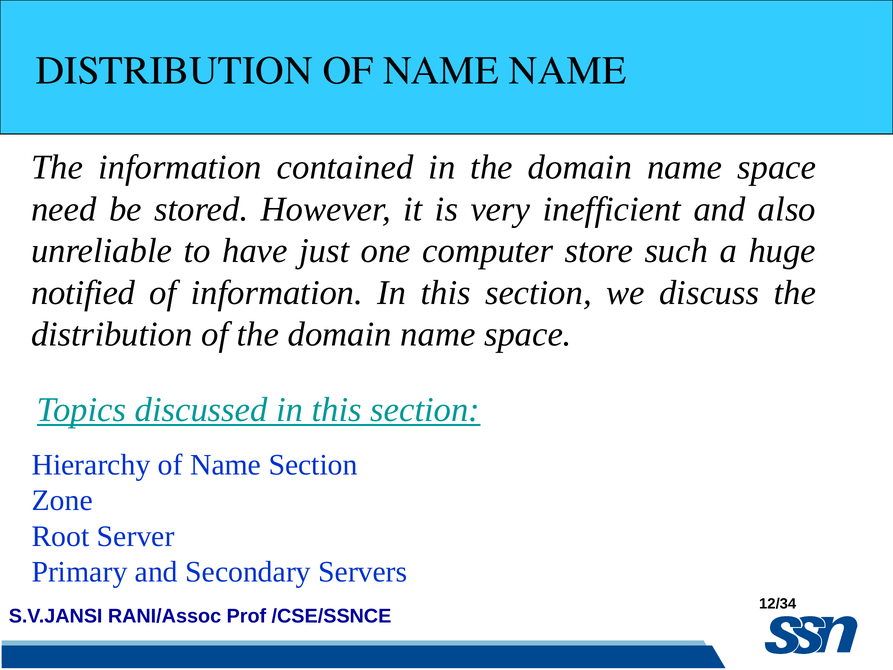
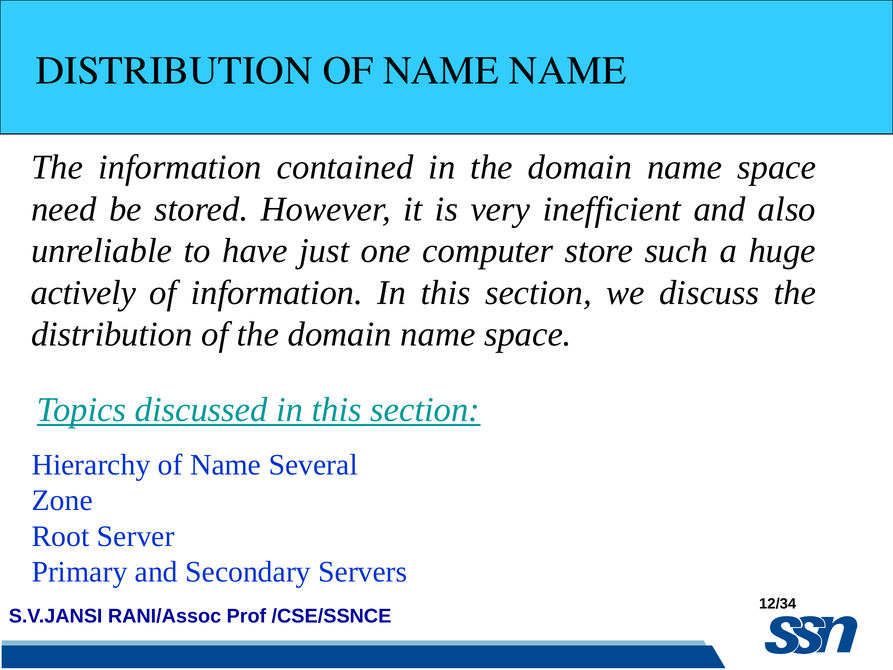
notified: notified -> actively (83, 293)
Name Section: Section -> Several (313, 465)
